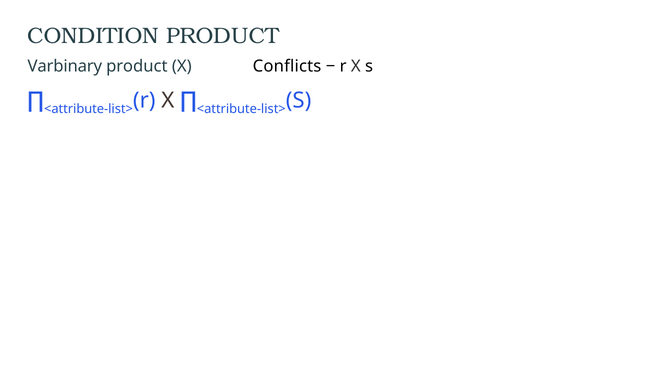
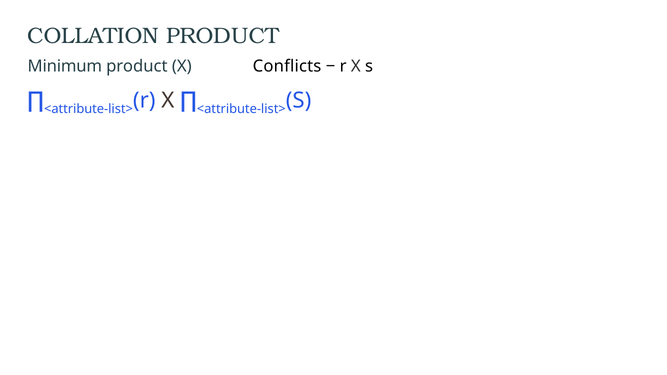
CONDITION: CONDITION -> COLLATION (93, 36)
Varbinary: Varbinary -> Minimum (65, 66)
